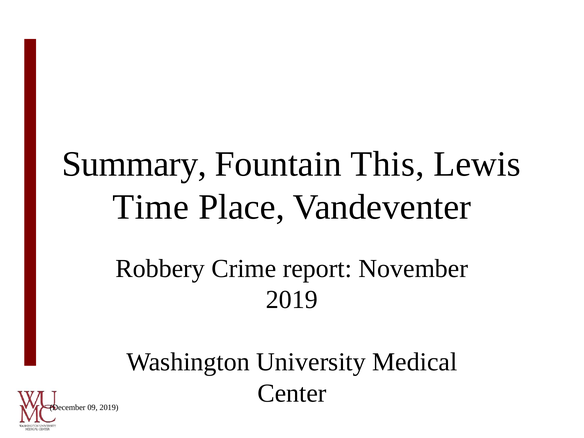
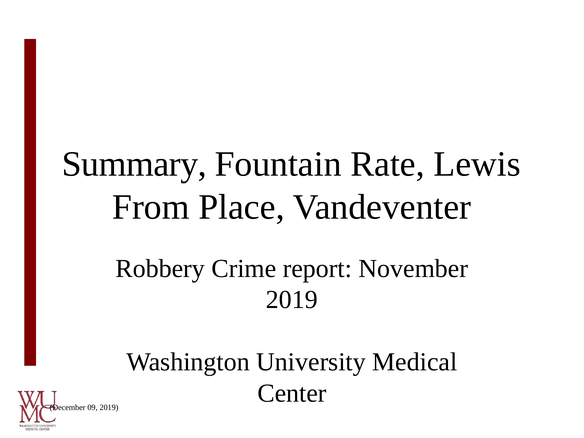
This: This -> Rate (388, 164)
Time: Time -> From (151, 207)
